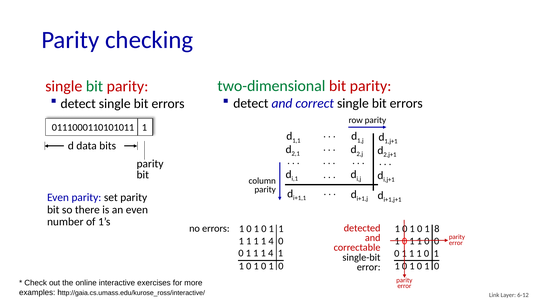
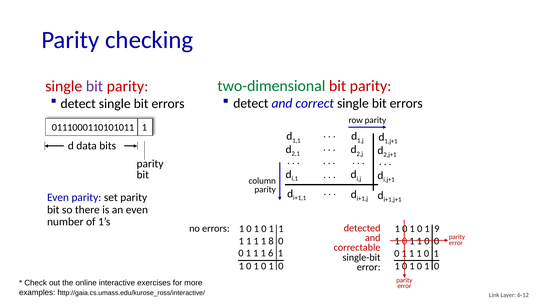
bit colour: green -> purple (94, 86)
8: 8 -> 9 (437, 229)
4: 4 -> 8 (271, 242)
4: 4 -> 6 (271, 254)
